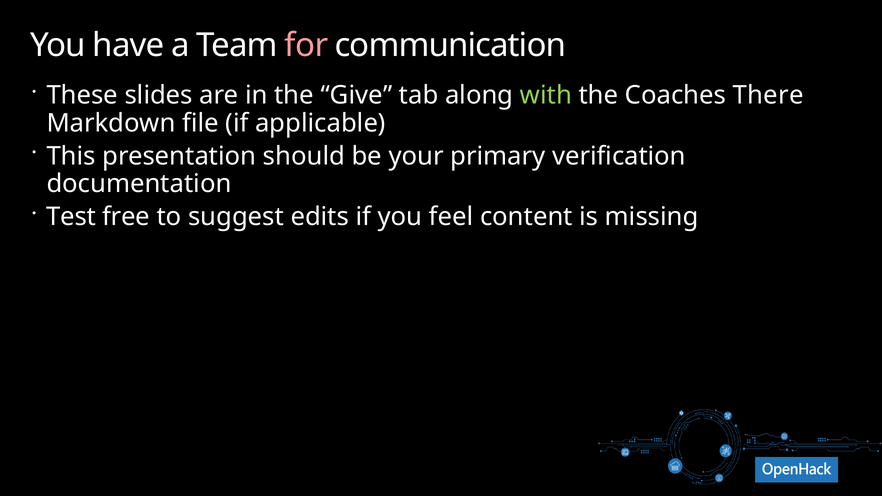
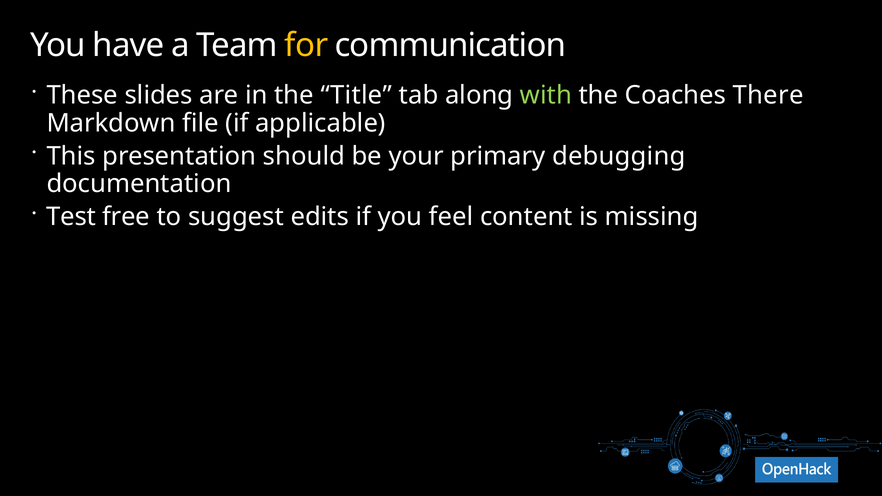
for colour: pink -> yellow (306, 45)
Give: Give -> Title (356, 95)
verification: verification -> debugging (619, 156)
